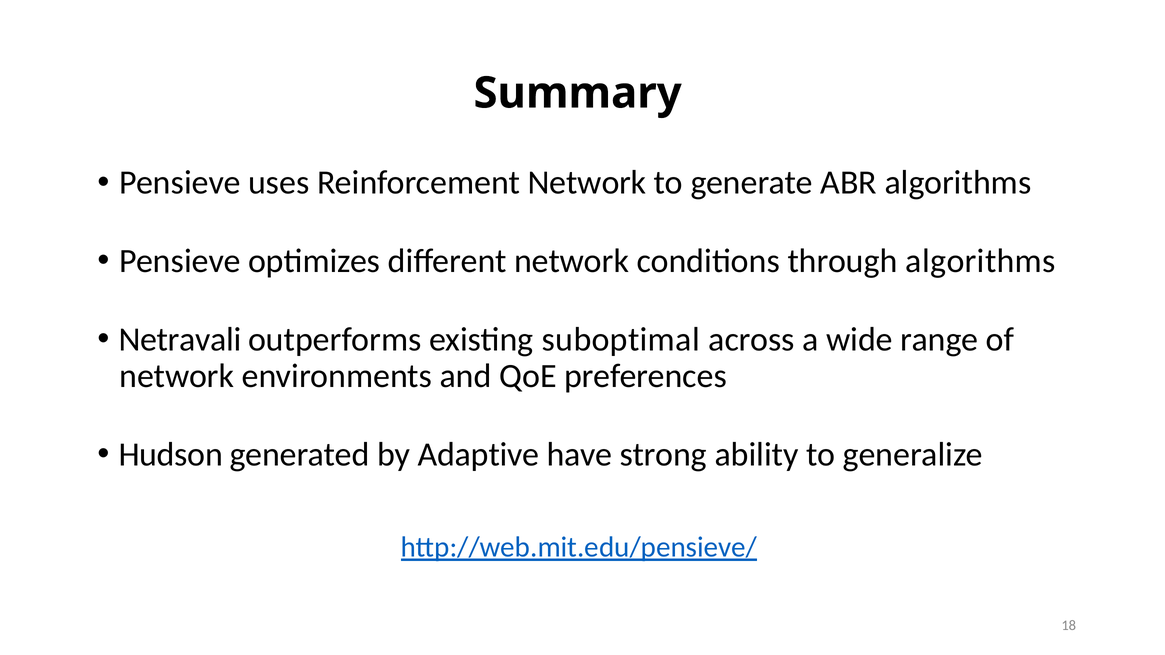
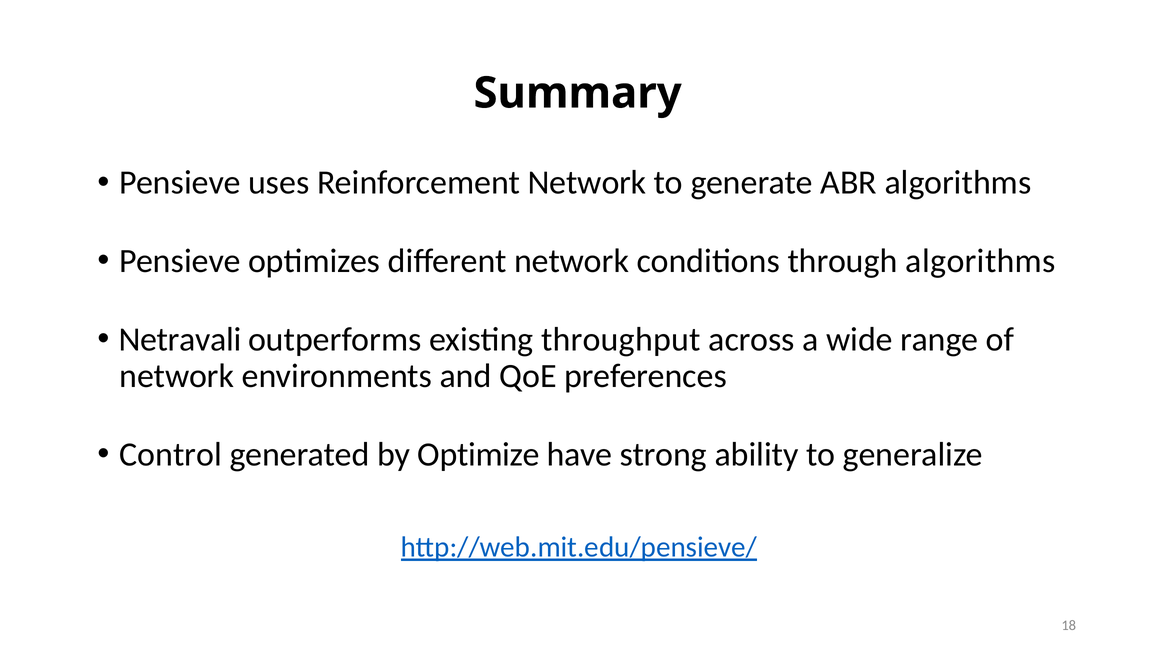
suboptimal: suboptimal -> throughput (621, 340)
Hudson: Hudson -> Control (171, 455)
Adaptive: Adaptive -> Optimize (479, 455)
